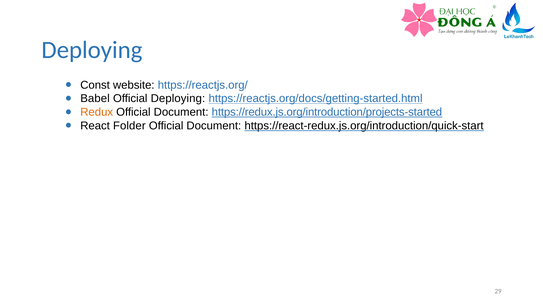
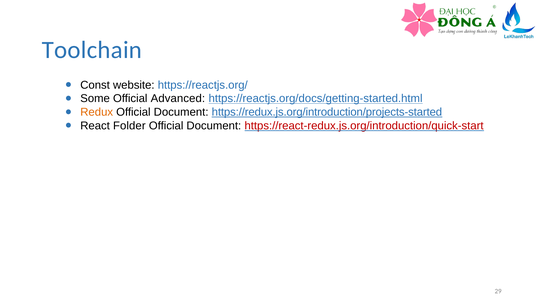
Deploying: Deploying -> Toolchain (92, 50)
Babel: Babel -> Some (95, 99)
Official Deploying: Deploying -> Advanced (178, 99)
https://react-redux.js.org/introduction/quick-start colour: black -> red (364, 126)
